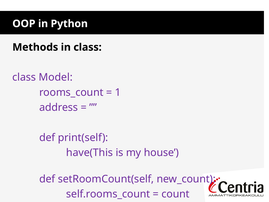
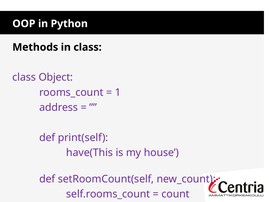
Model: Model -> Object (56, 77)
